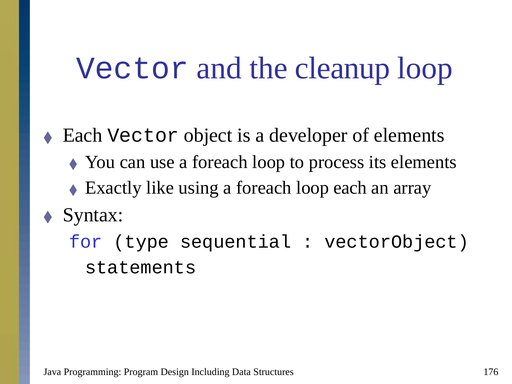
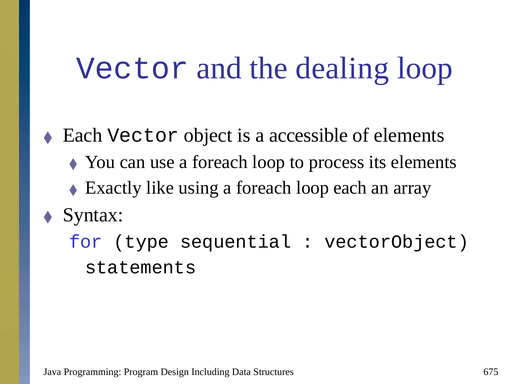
cleanup: cleanup -> dealing (342, 68)
developer: developer -> accessible (308, 135)
176: 176 -> 675 (491, 372)
